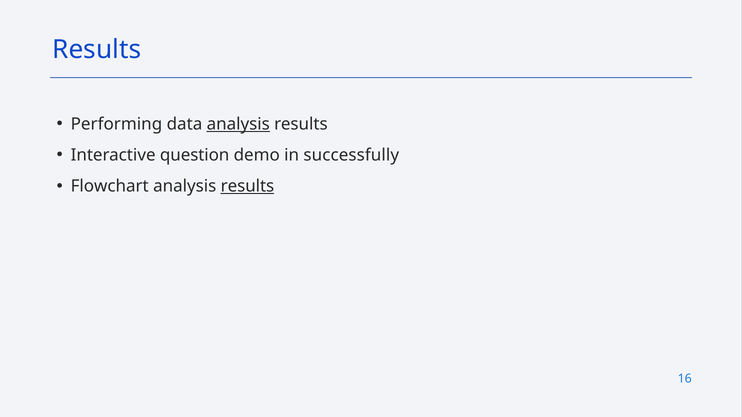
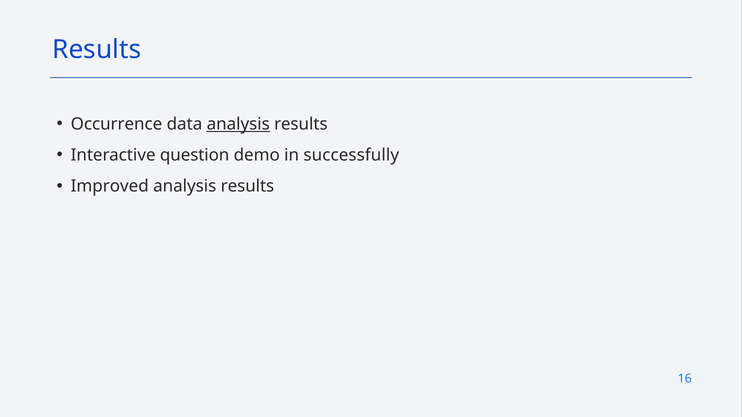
Performing: Performing -> Occurrence (116, 124)
Flowchart: Flowchart -> Improved (110, 187)
results underline: present -> none (247, 187)
